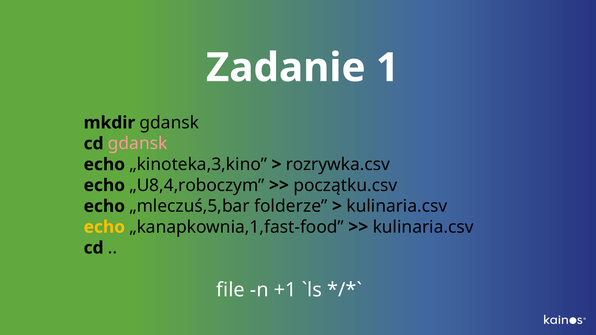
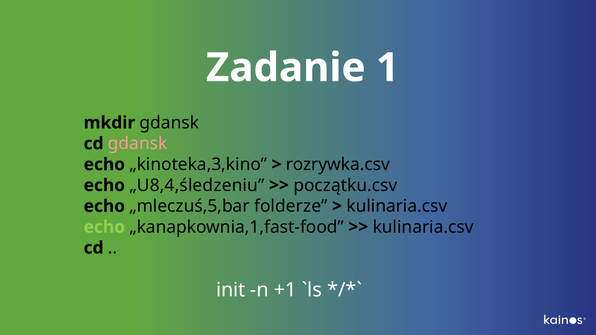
„U8,4,roboczym: „U8,4,roboczym -> „U8,4,śledzeniu (197, 185)
echo colour: yellow -> light green (104, 227)
file: file -> init (231, 290)
